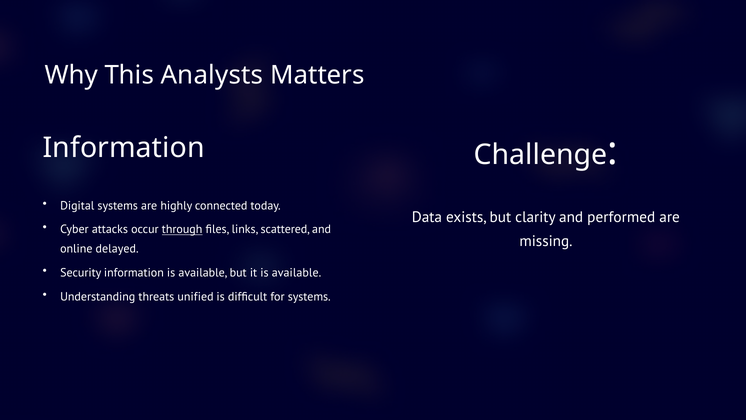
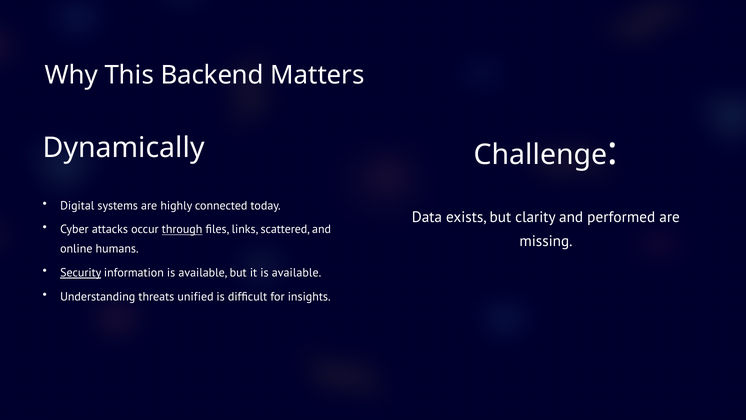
Analysts: Analysts -> Backend (212, 75)
Information: Information -> Dynamically (124, 148)
delayed: delayed -> humans (117, 249)
Security underline: none -> present (81, 273)
for systems: systems -> insights (309, 296)
